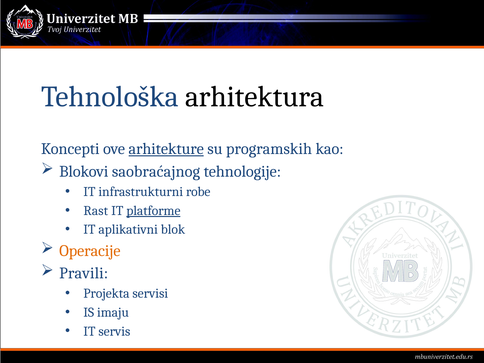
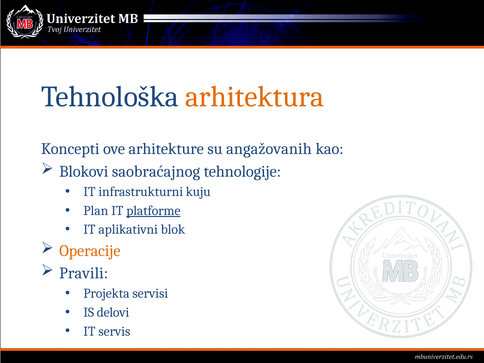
arhitektura colour: black -> orange (255, 97)
arhitekture underline: present -> none (166, 149)
programskih: programskih -> angažovanih (269, 149)
robe: robe -> kuju (198, 192)
Rast: Rast -> Plan (96, 211)
imaju: imaju -> delovi (113, 312)
